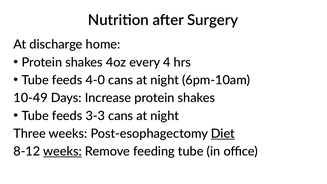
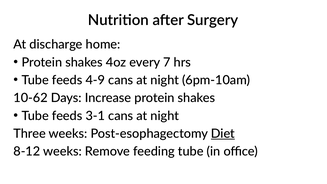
4: 4 -> 7 (167, 62)
4-0: 4-0 -> 4-9 (95, 80)
10-49: 10-49 -> 10-62 (31, 98)
3-3: 3-3 -> 3-1 (95, 116)
weeks underline: present -> none (63, 151)
